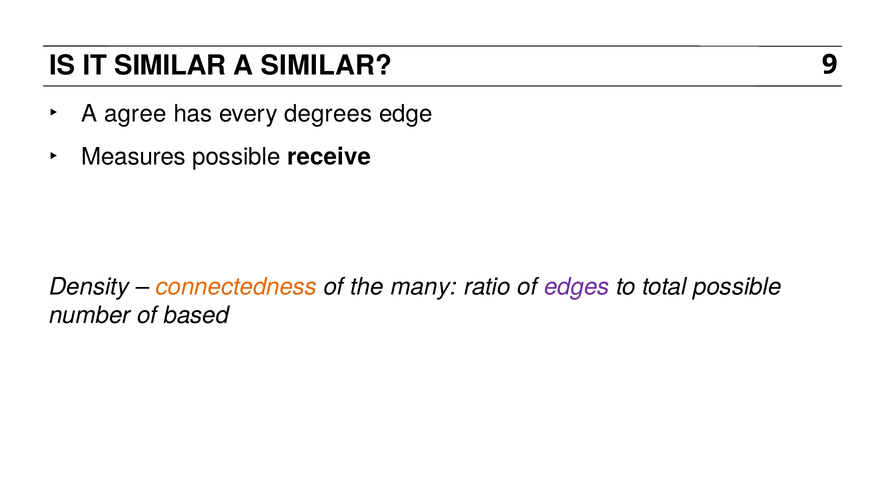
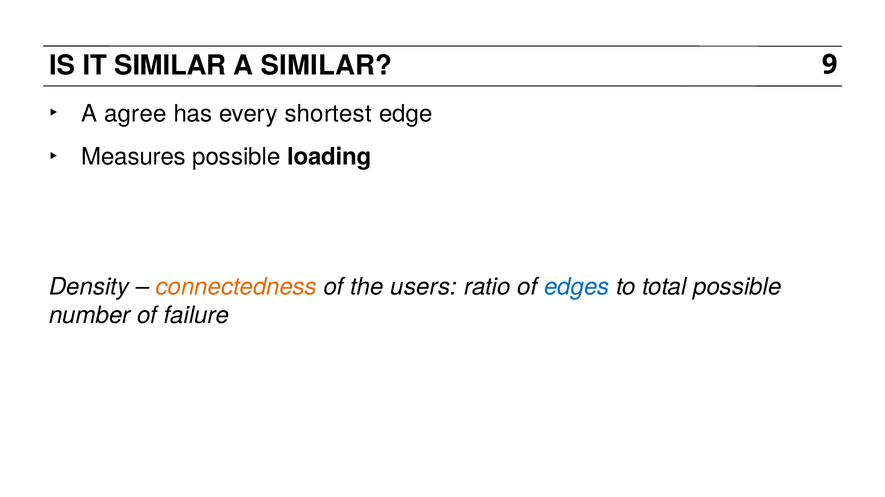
degrees: degrees -> shortest (328, 114)
receive: receive -> loading (329, 157)
many: many -> users (424, 287)
edges colour: purple -> blue (577, 287)
based: based -> failure (196, 315)
